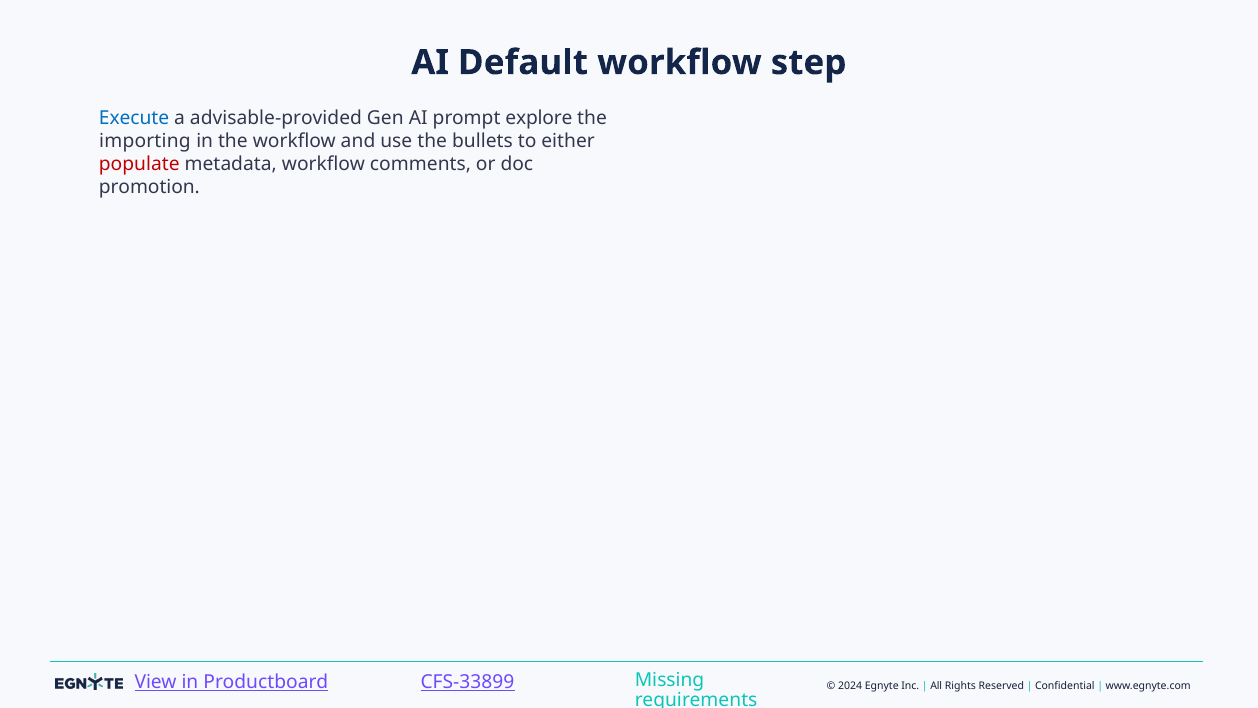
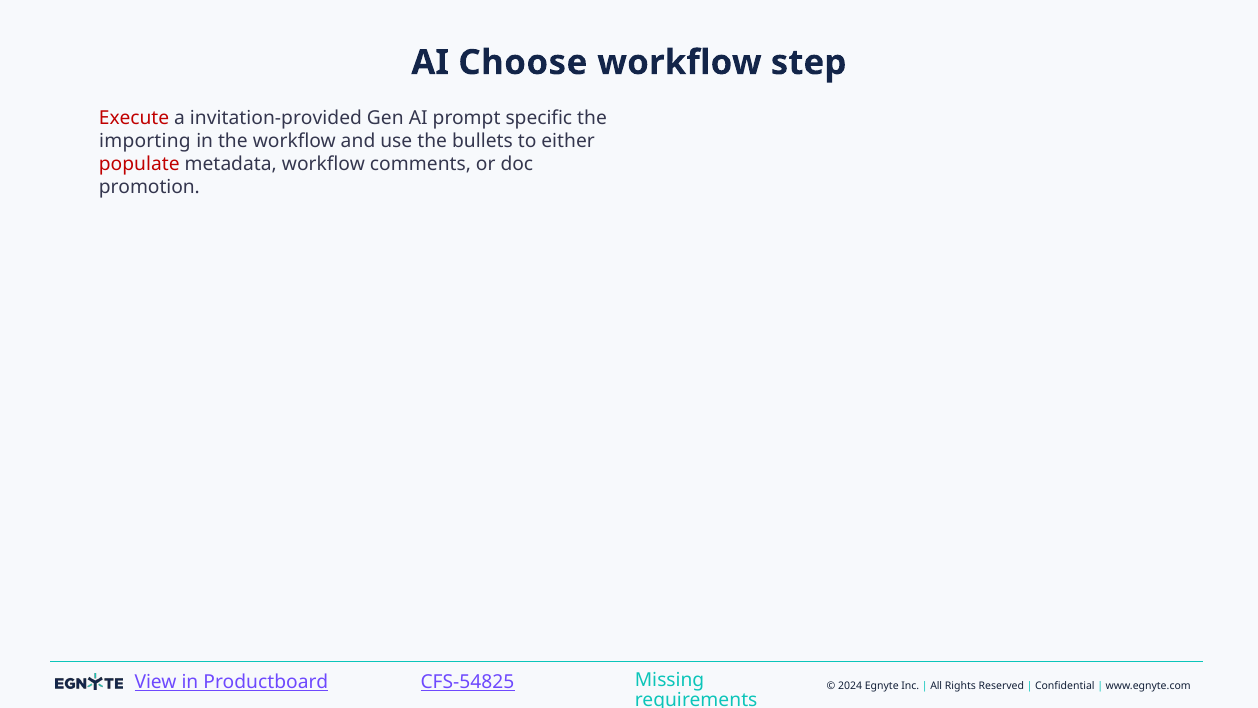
Default: Default -> Choose (523, 63)
Execute colour: blue -> red (134, 118)
advisable-provided: advisable-provided -> invitation-provided (276, 118)
explore: explore -> specific (539, 118)
CFS-33899: CFS-33899 -> CFS-54825 (467, 682)
